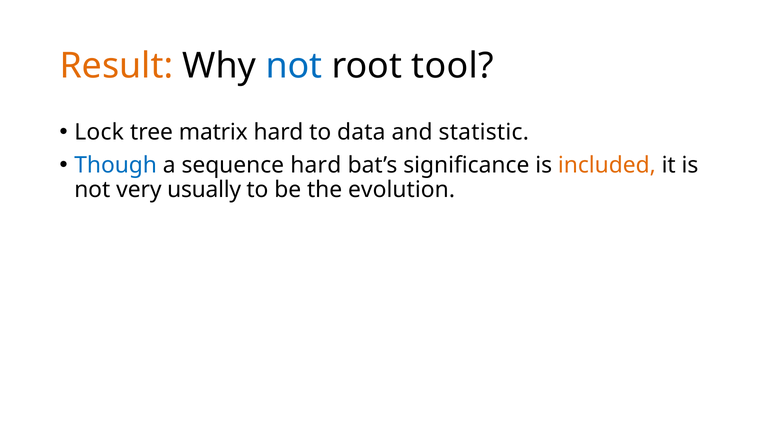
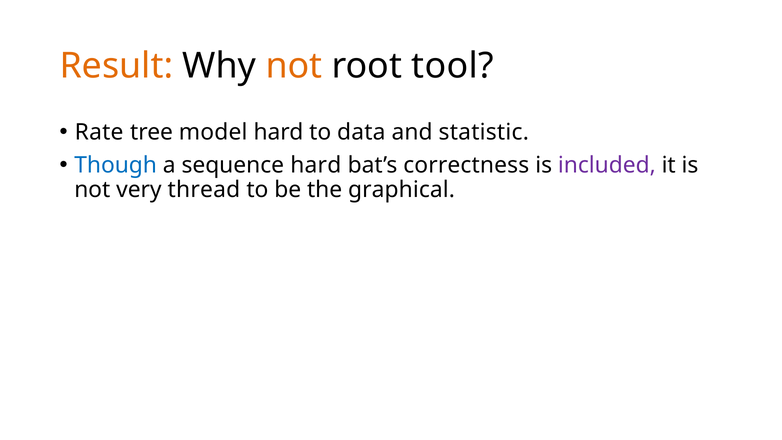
not colour: blue -> orange (294, 66)
Lock: Lock -> Rate (99, 132)
matrix: matrix -> model (213, 132)
significance: significance -> correctness (466, 165)
included colour: orange -> purple (607, 165)
usually: usually -> thread (204, 190)
evolution: evolution -> graphical (402, 190)
